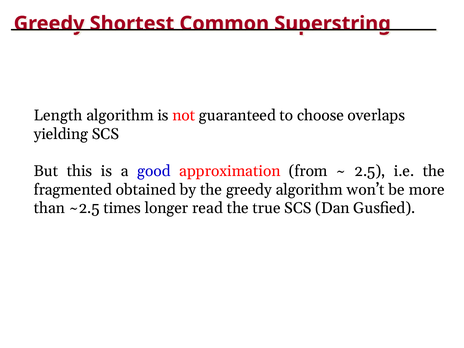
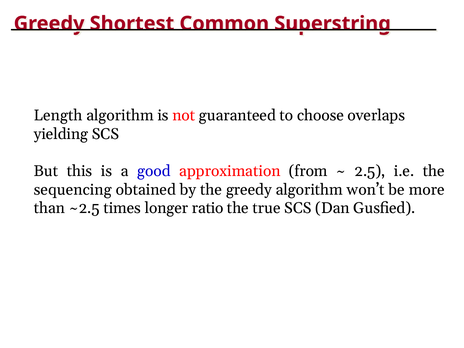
fragmented: fragmented -> sequencing (73, 190)
read: read -> ratio (208, 208)
